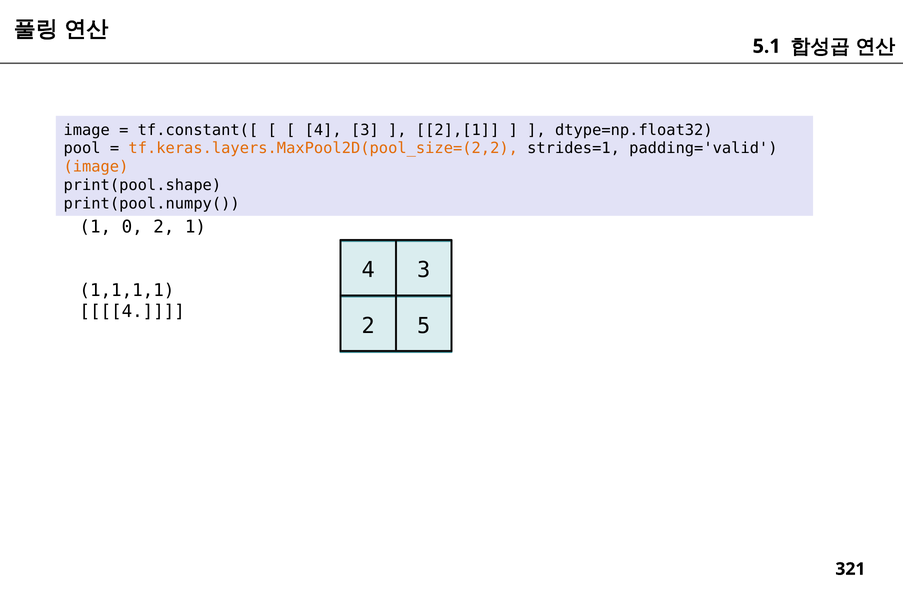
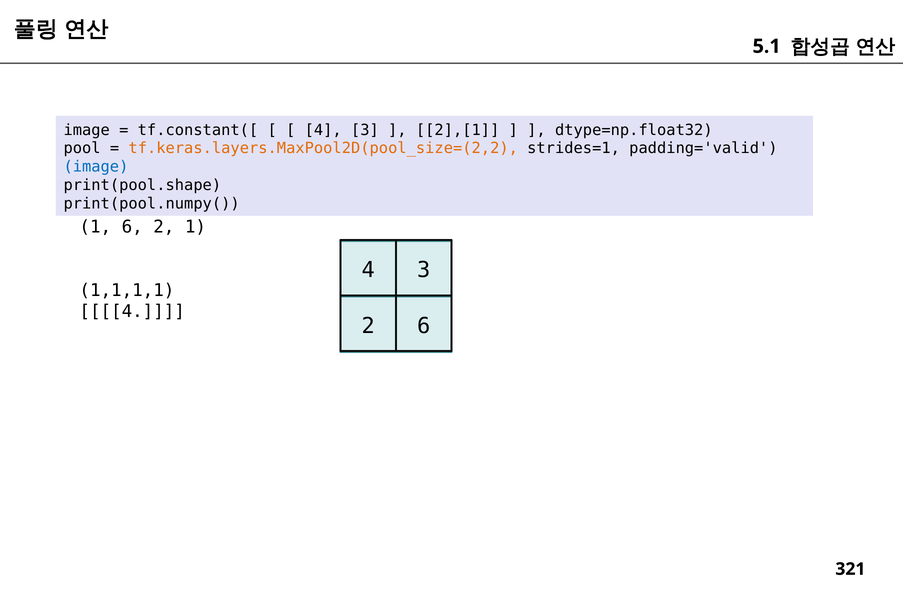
image colour: orange -> blue (96, 167)
1 0: 0 -> 6 (132, 227)
2 5: 5 -> 6 (424, 326)
